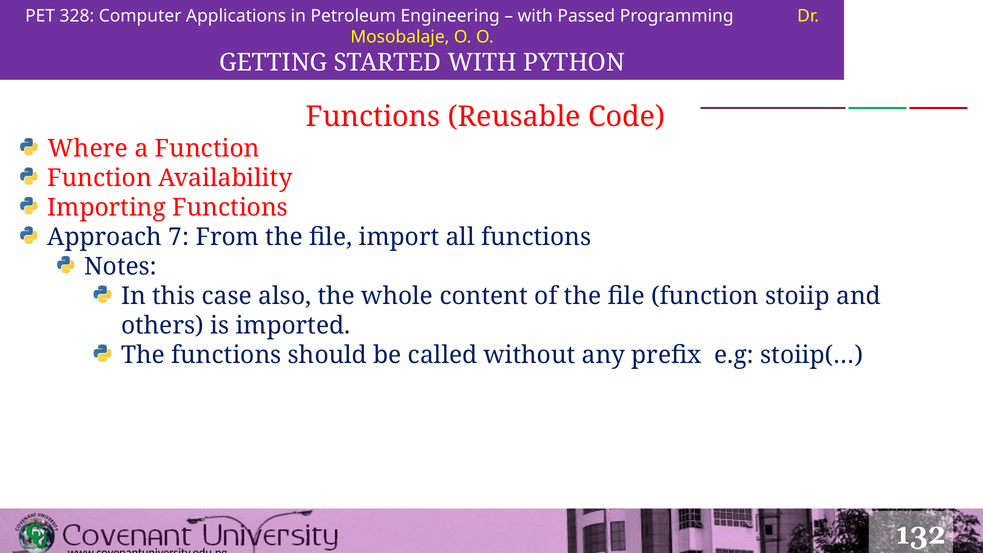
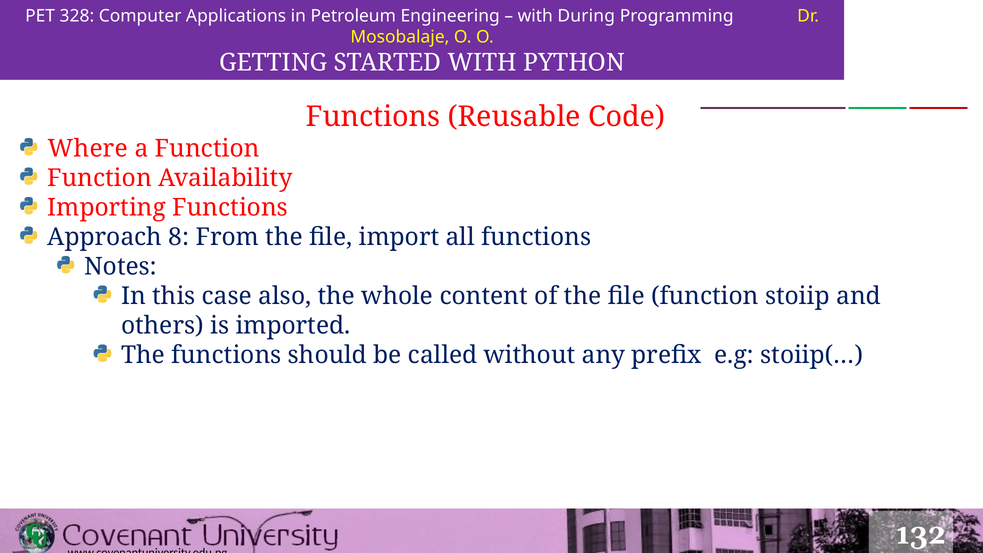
Passed: Passed -> During (586, 16)
7: 7 -> 8 (179, 237)
